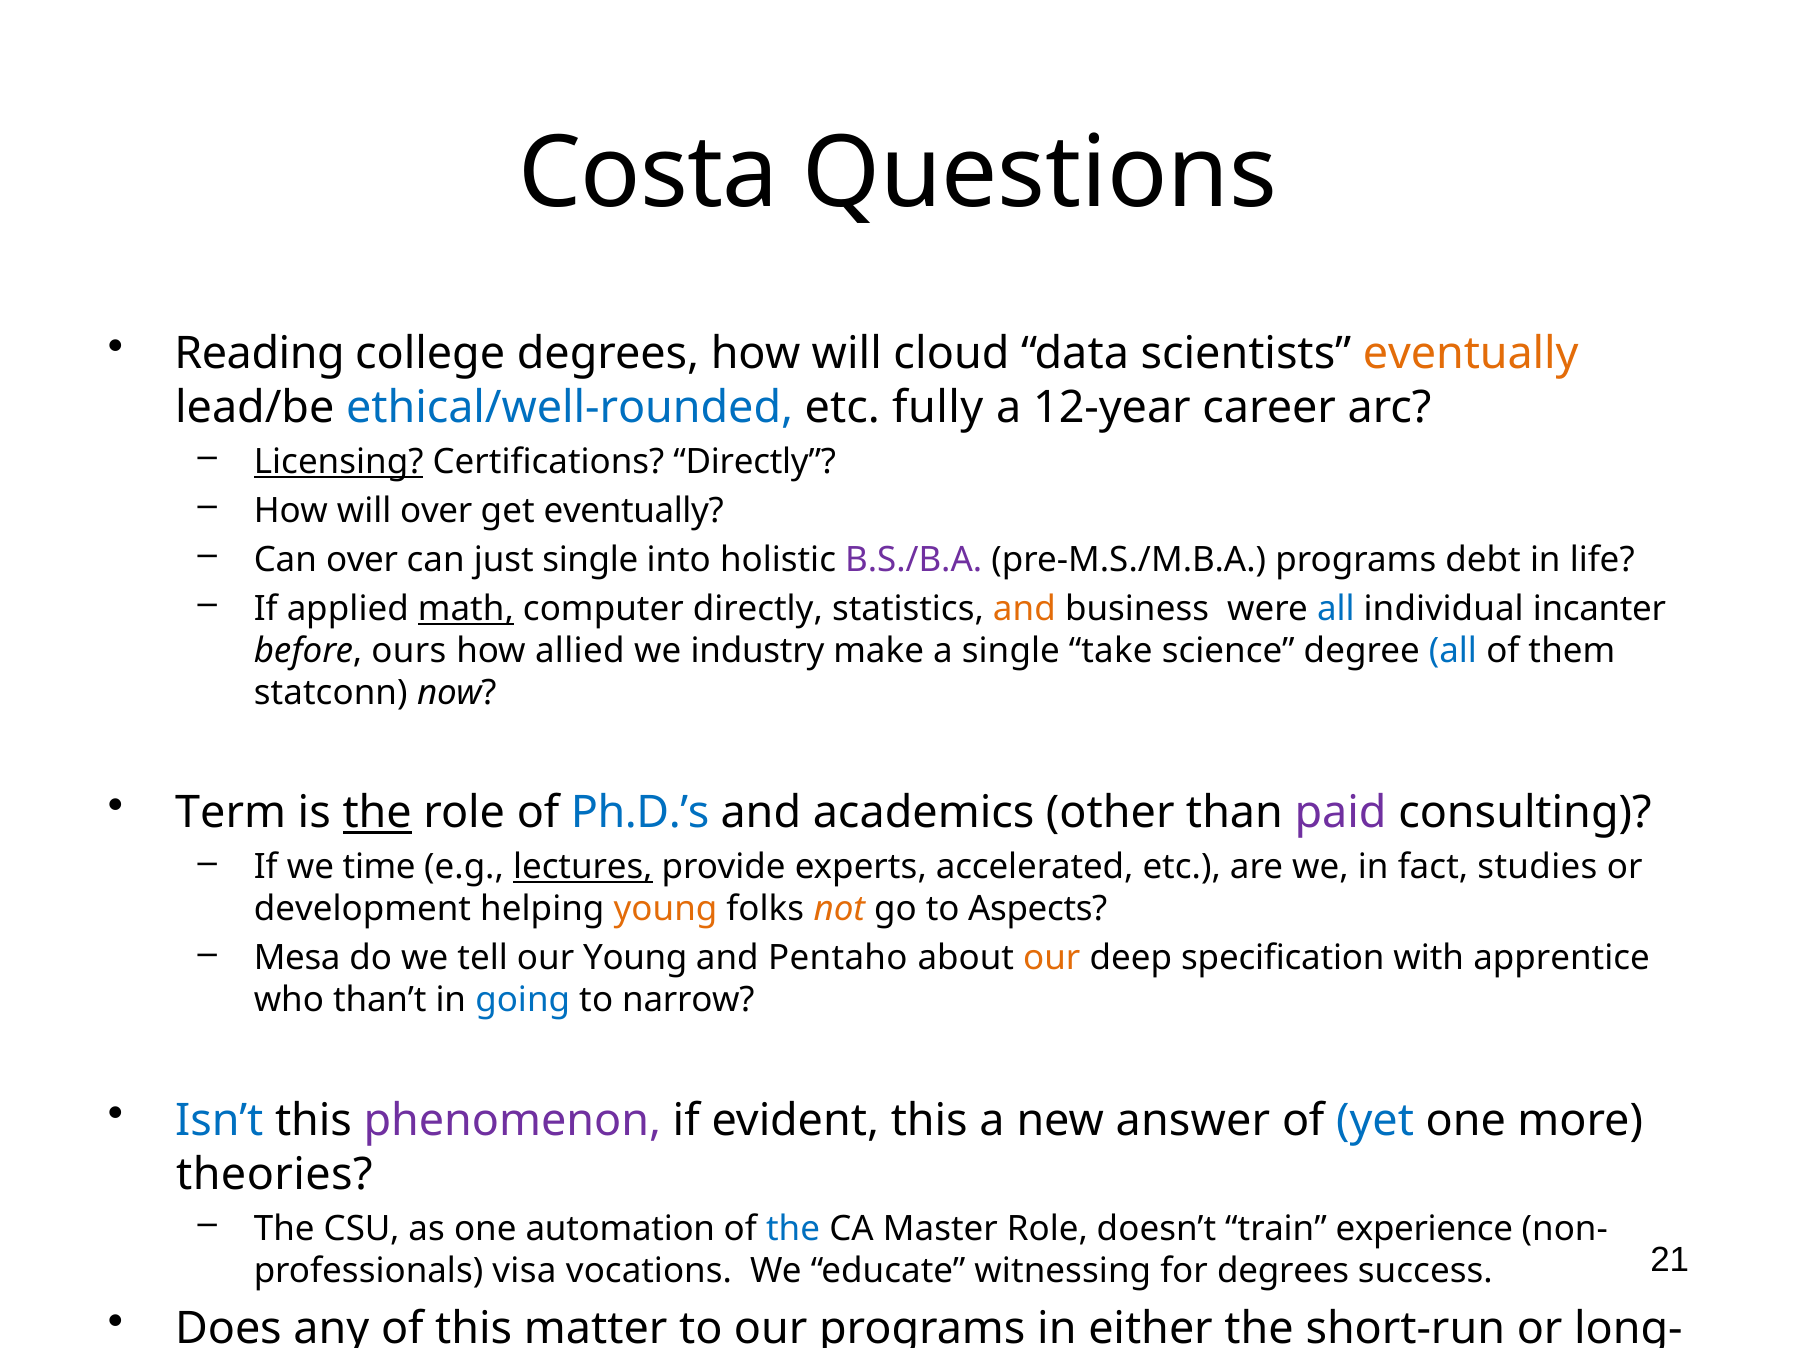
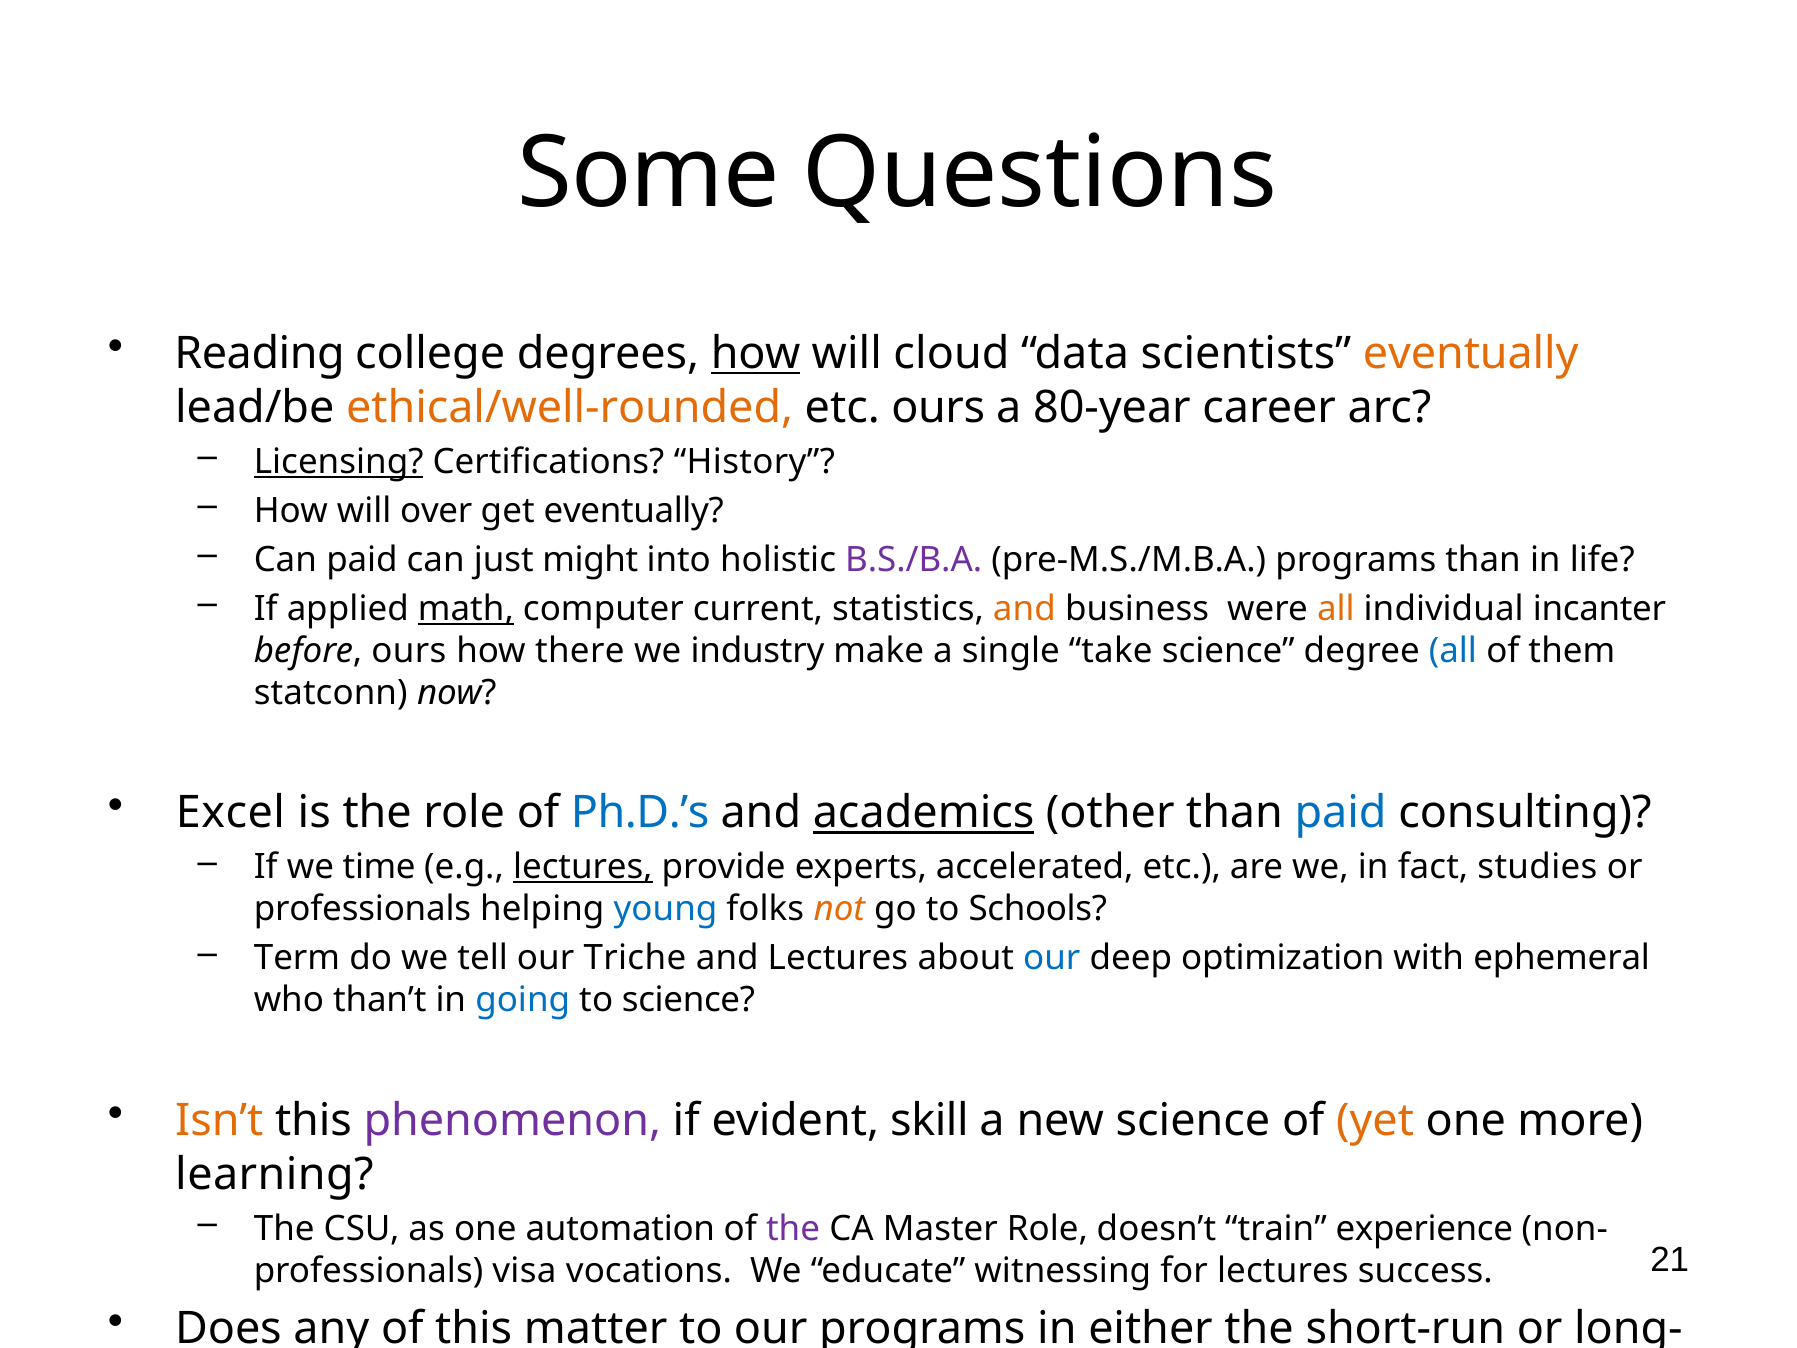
Costa: Costa -> Some (648, 173)
how underline: none -> present (756, 354)
ethical/well-rounded colour: blue -> orange (570, 407)
etc fully: fully -> ours (938, 407)
12-year: 12-year -> 80-year (1112, 407)
Certifications Directly: Directly -> History (754, 462)
Can over: over -> paid (362, 560)
just single: single -> might (590, 560)
programs debt: debt -> than (1483, 560)
computer directly: directly -> current (758, 609)
all colour: blue -> orange (1336, 609)
allied: allied -> there (580, 651)
Term: Term -> Excel (230, 813)
the underline: present -> none (377, 813)
academics underline: none -> present (924, 813)
paid colour: purple -> blue (1341, 813)
development: development -> professionals (363, 909)
young colour: orange -> blue (665, 909)
Aspects: Aspects -> Schools (1038, 909)
Mesa: Mesa -> Term (297, 958)
our Young: Young -> Triche (635, 958)
and Pentaho: Pentaho -> Lectures (838, 958)
our colour: orange -> blue (1052, 958)
specification: specification -> optimization (1283, 958)
apprentice: apprentice -> ephemeral (1562, 958)
to narrow: narrow -> science (688, 1000)
Isn’t colour: blue -> orange (219, 1121)
evident this: this -> skill (929, 1121)
new answer: answer -> science (1193, 1121)
yet colour: blue -> orange (1375, 1121)
theories: theories -> learning (274, 1175)
the colour: blue -> purple (793, 1229)
for degrees: degrees -> lectures (1283, 1271)
